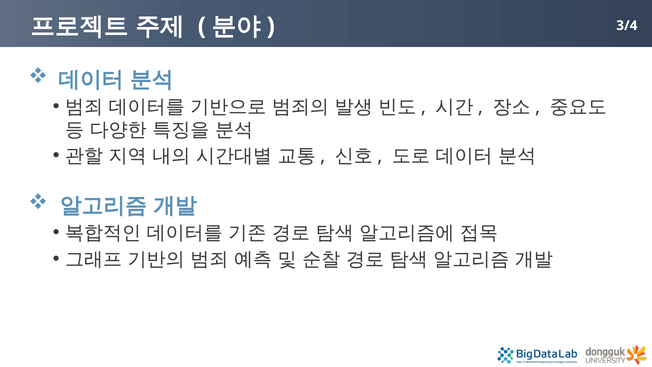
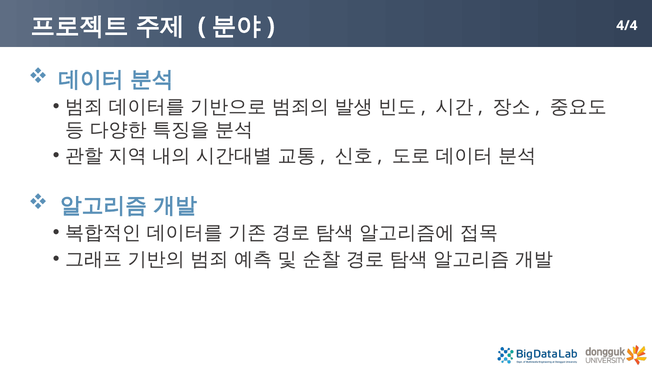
3/4: 3/4 -> 4/4 (627, 25)
